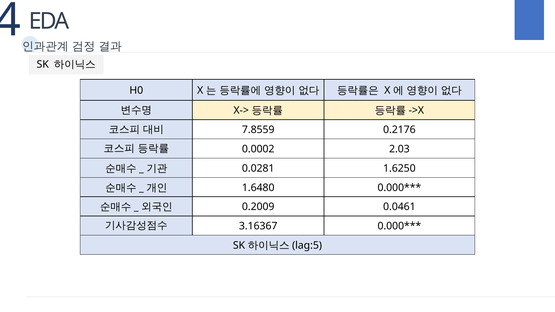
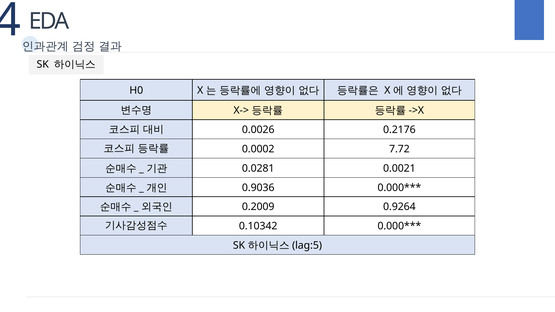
7.8559: 7.8559 -> 0.0026 (258, 130)
2.03: 2.03 -> 7.72 (399, 149)
1.6250: 1.6250 -> 0.0021 (399, 168)
1.6480: 1.6480 -> 0.9036 (258, 188)
0.0461: 0.0461 -> 0.9264 (399, 207)
3.16367: 3.16367 -> 0.10342 (258, 226)
